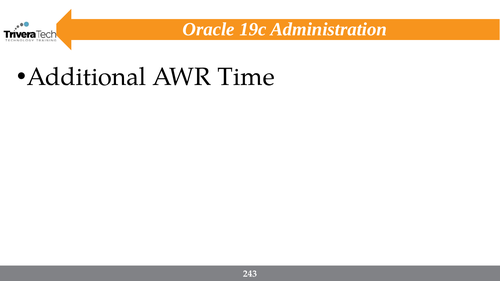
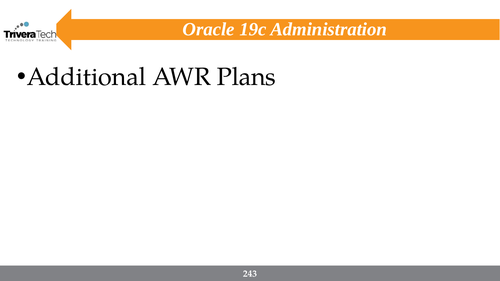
Time: Time -> Plans (246, 77)
